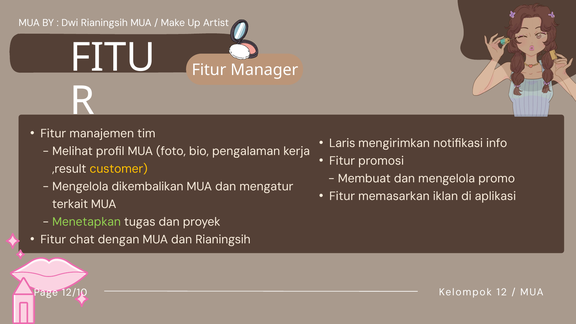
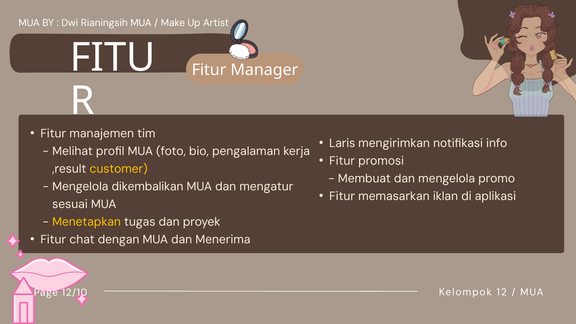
terkait: terkait -> sesuai (70, 204)
Menetapkan colour: light green -> yellow (87, 222)
dan Rianingsih: Rianingsih -> Menerima (223, 239)
